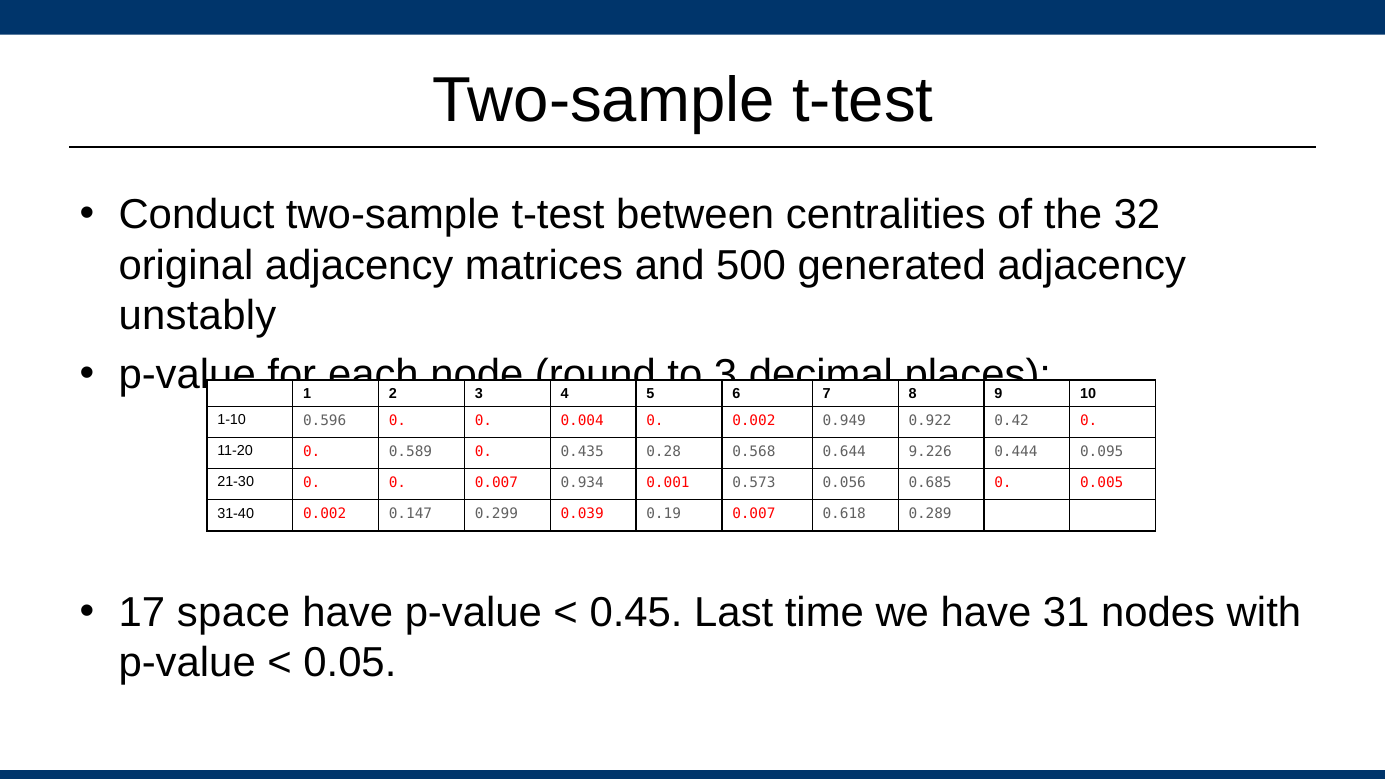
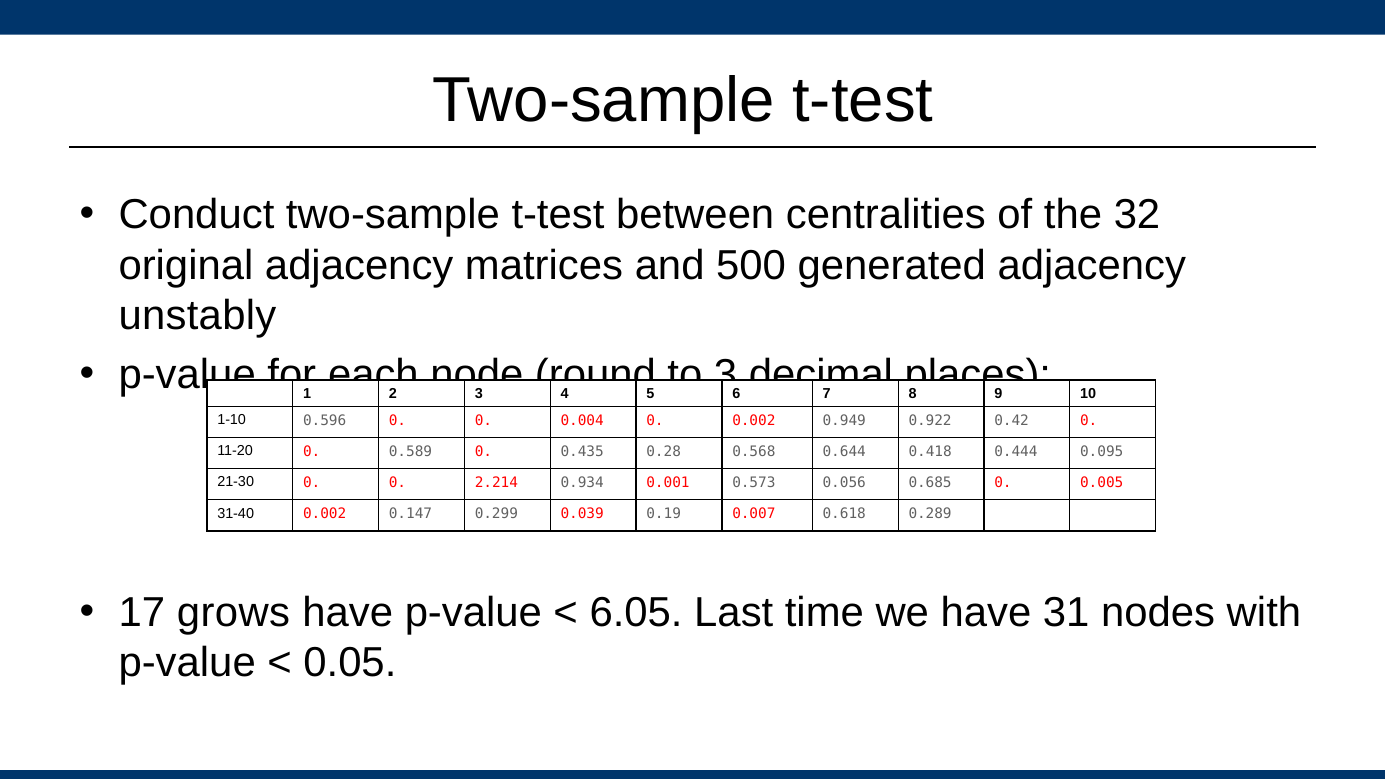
9.226: 9.226 -> 0.418 (930, 452)
0 0.007: 0.007 -> 2.214 (496, 483)
space: space -> grows (233, 613)
0.45: 0.45 -> 6.05 (636, 613)
